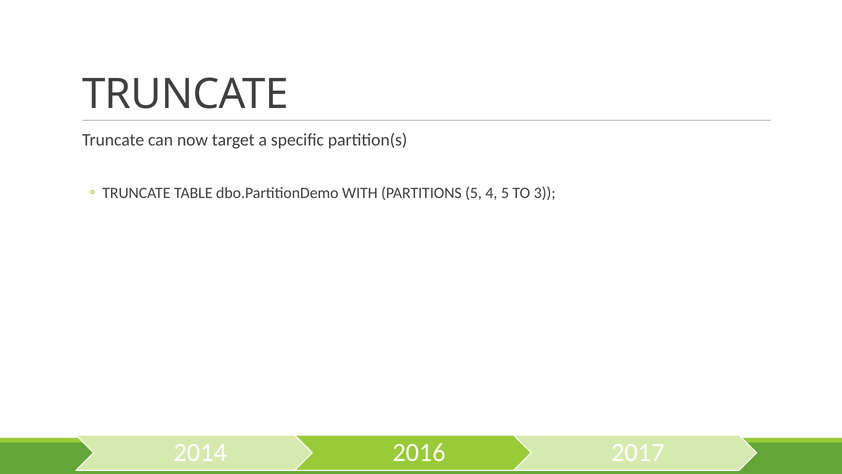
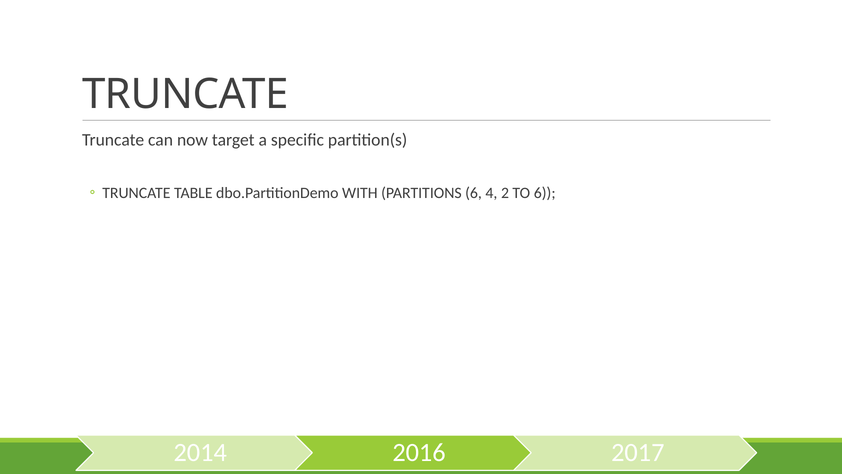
PARTITIONS 5: 5 -> 6 (474, 193)
4 5: 5 -> 2 (505, 193)
TO 3: 3 -> 6 (545, 193)
